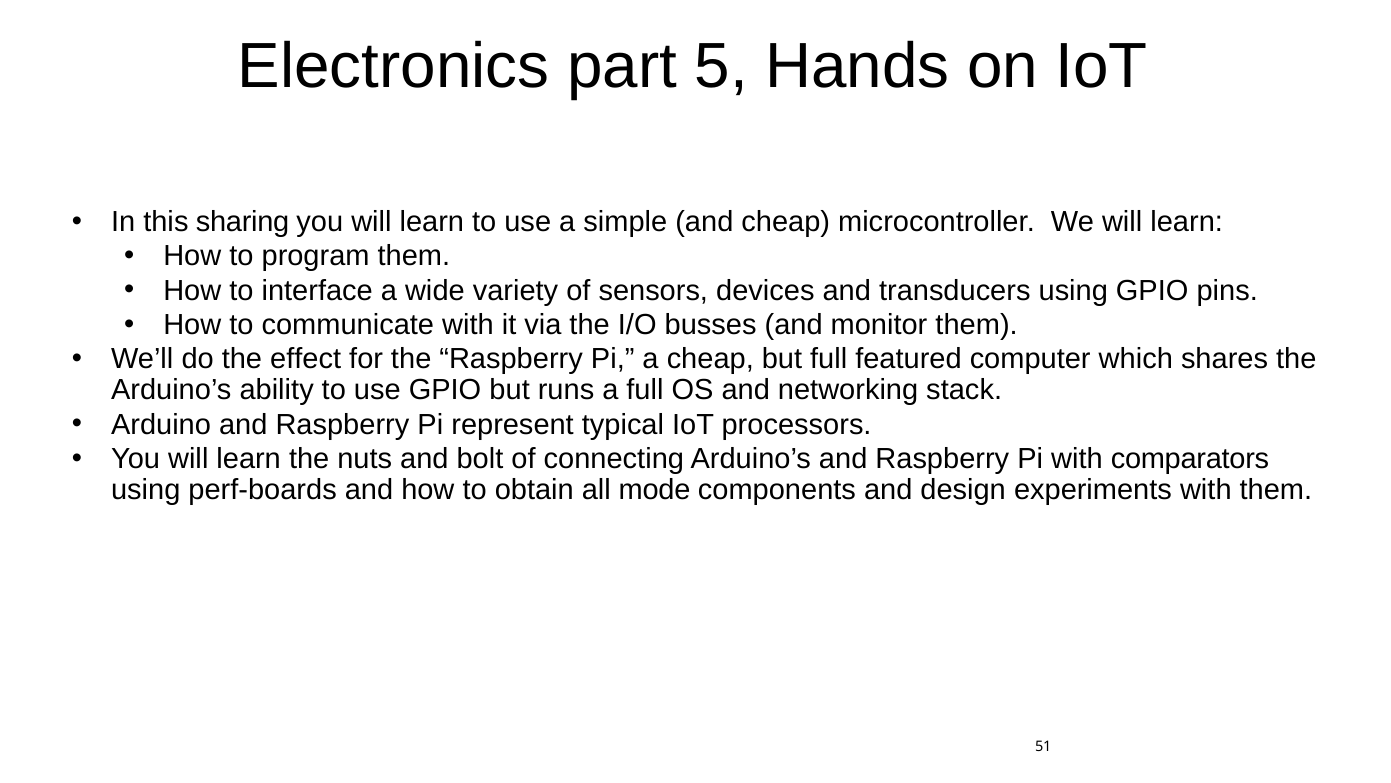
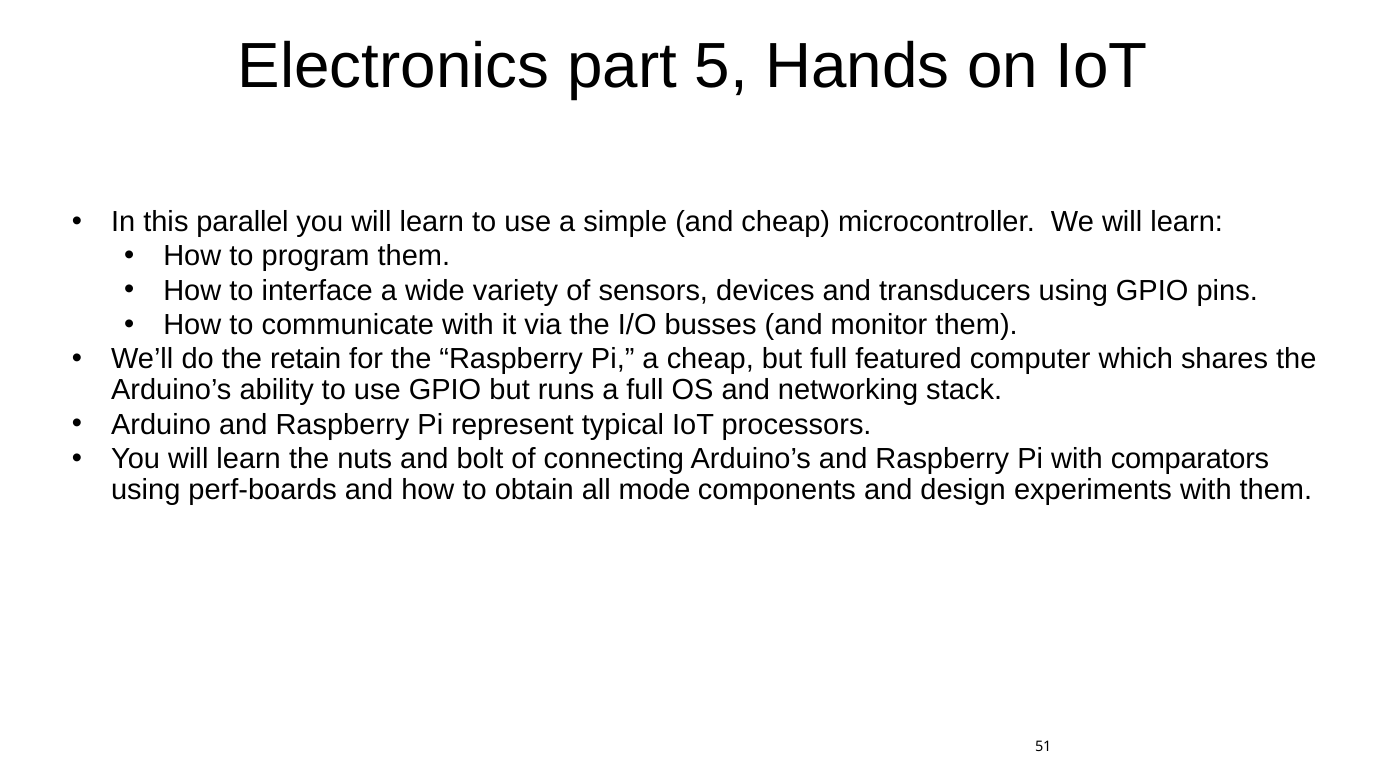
sharing: sharing -> parallel (243, 222)
effect: effect -> retain (306, 359)
